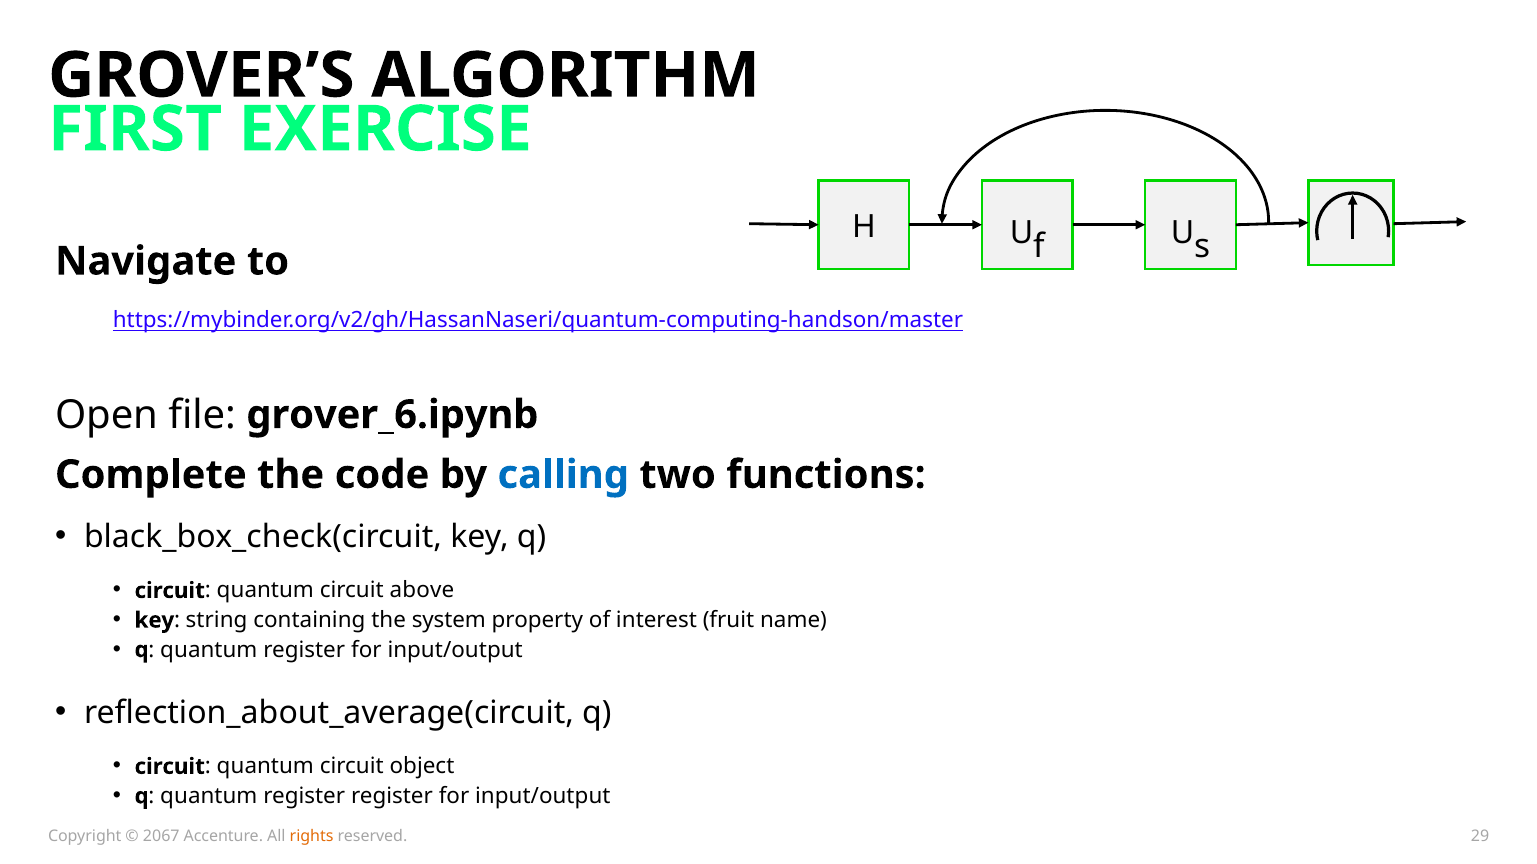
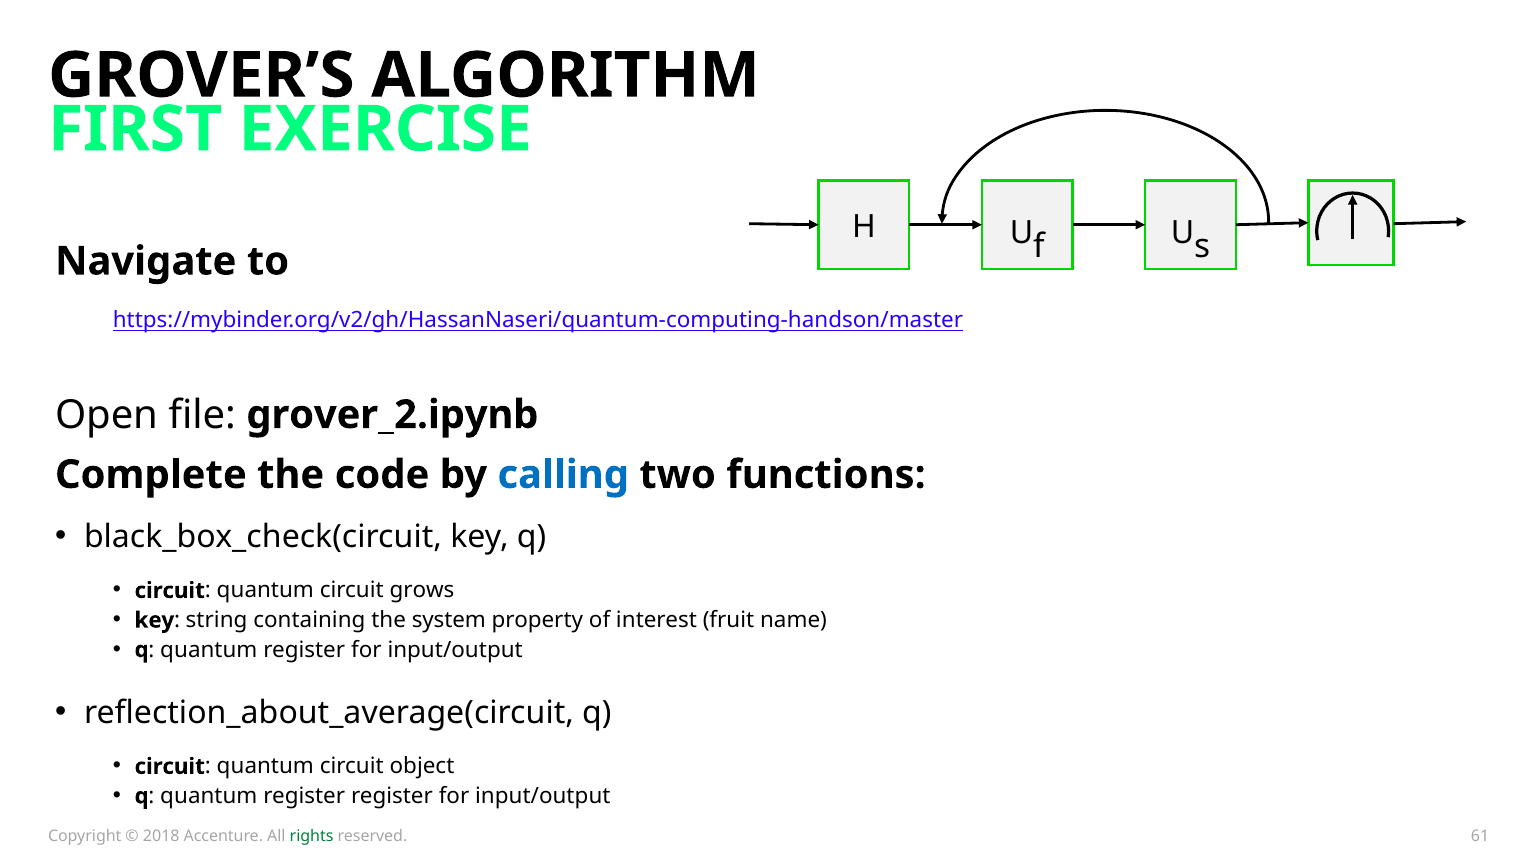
grover_6.ipynb: grover_6.ipynb -> grover_2.ipynb (392, 415)
above: above -> grows (422, 591)
2067: 2067 -> 2018 (161, 837)
rights colour: orange -> green (312, 837)
29: 29 -> 61 (1480, 837)
